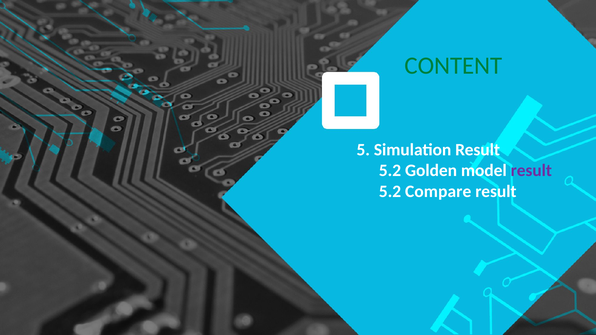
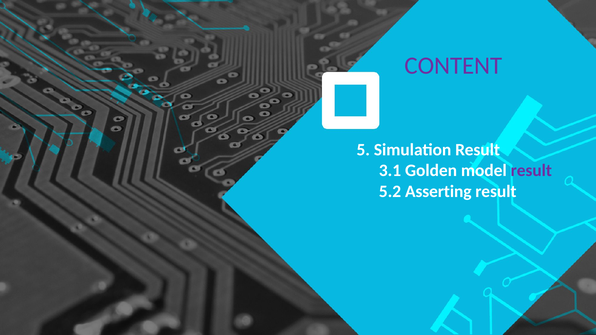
CONTENT colour: green -> purple (453, 66)
5.2: 5.2 -> 3.1 (390, 171)
Compare: Compare -> Asserting (438, 192)
